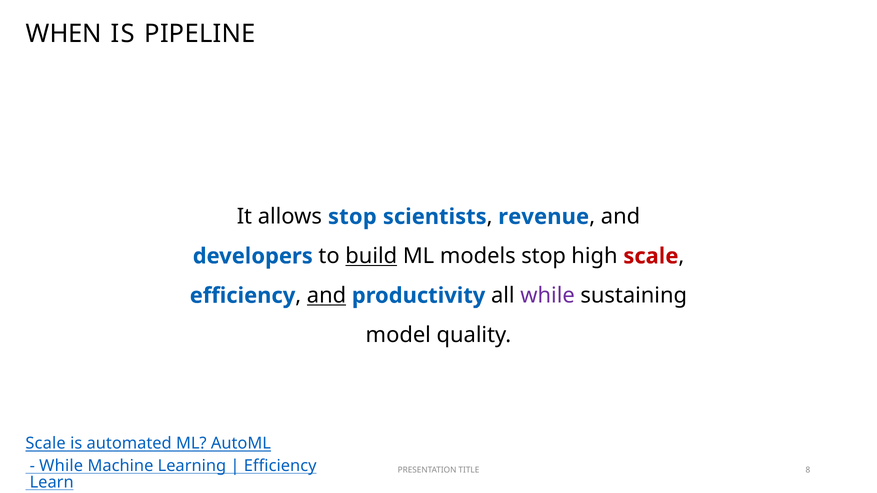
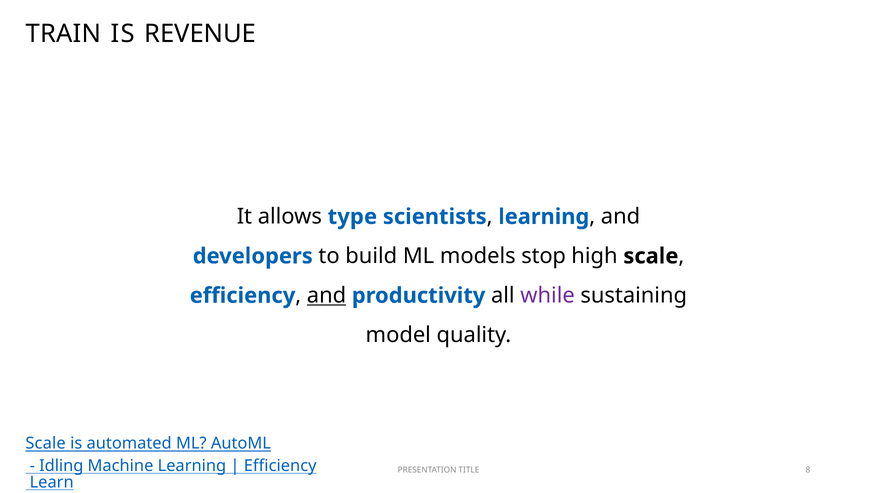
WHEN: WHEN -> TRAIN (64, 34)
PIPELINE: PIPELINE -> REVENUE (200, 34)
allows stop: stop -> type (352, 217)
revenue: revenue -> learning (544, 217)
build underline: present -> none (371, 256)
scale colour: red -> black (651, 256)
While: While -> Idling (61, 466)
